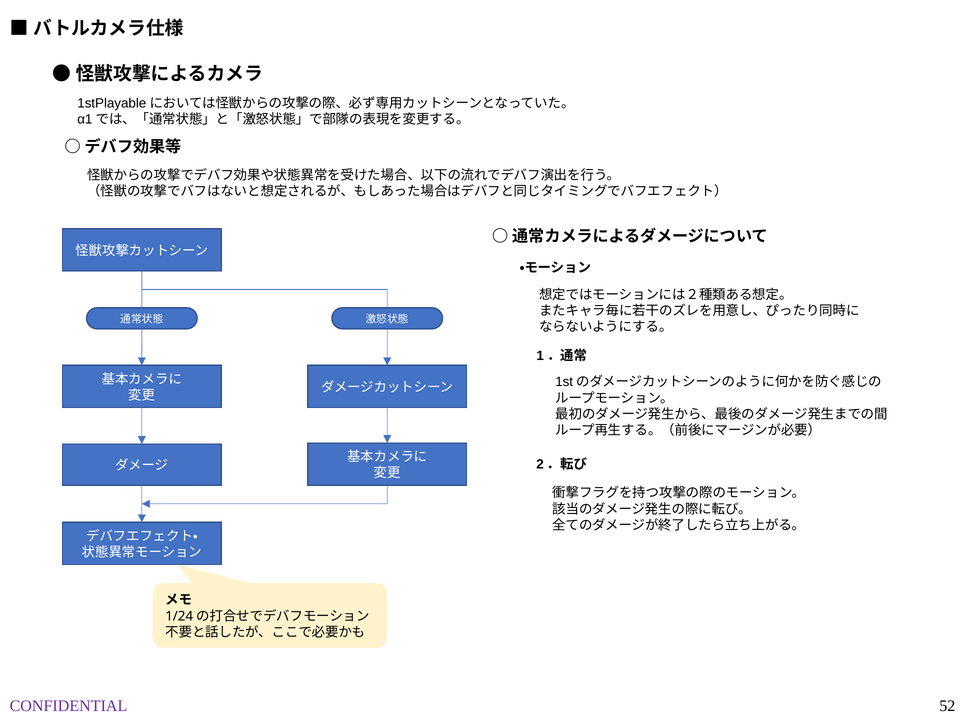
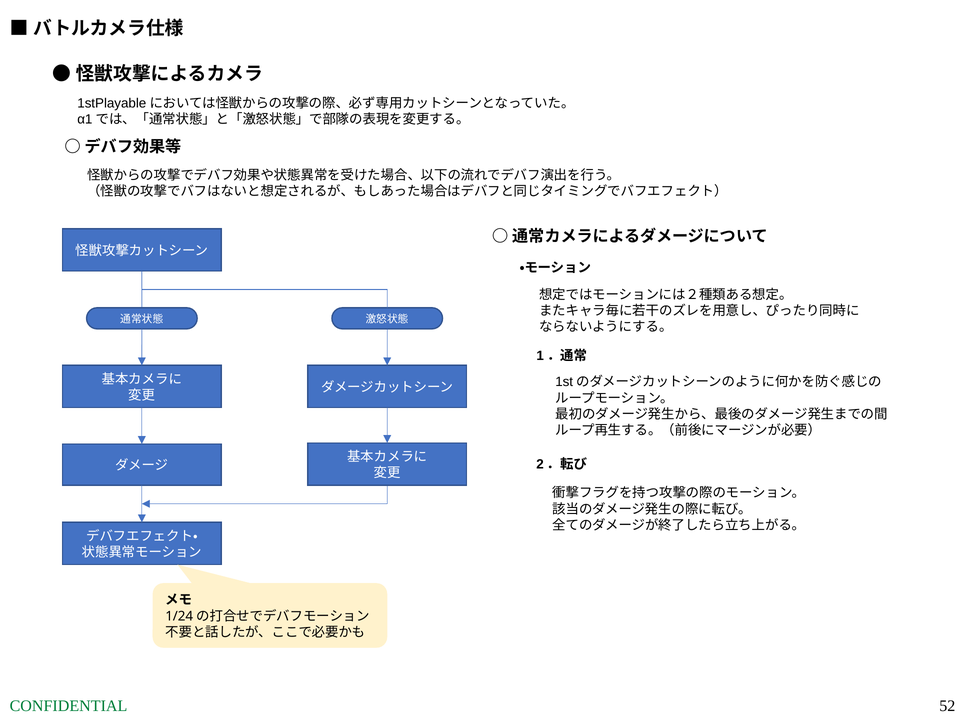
CONFIDENTIAL colour: purple -> green (69, 706)
